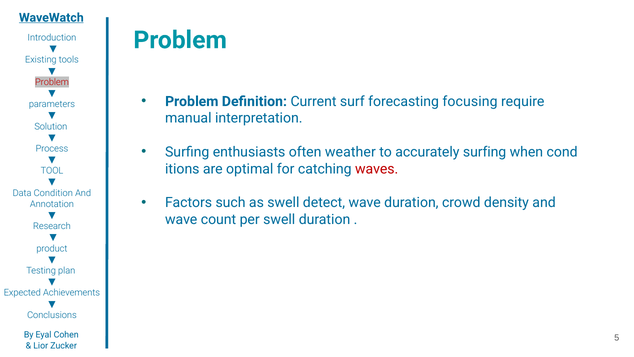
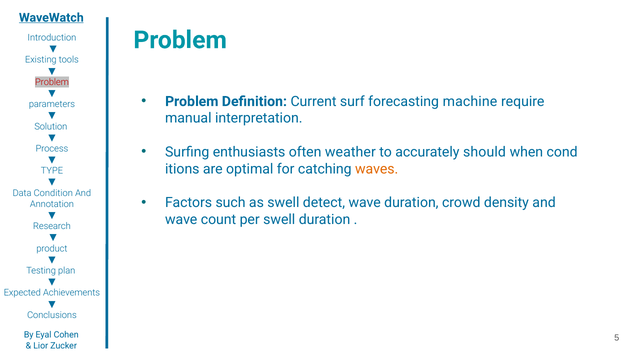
focusing: focusing -> machine (470, 101)
accurately surfing: surfing -> should (484, 152)
waves colour: red -> orange (377, 169)
TOOL: TOOL -> TYPE (52, 171)
